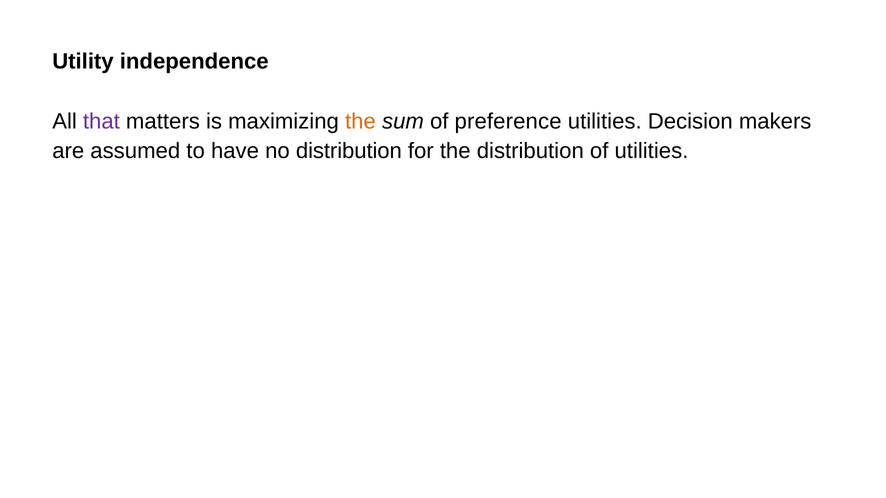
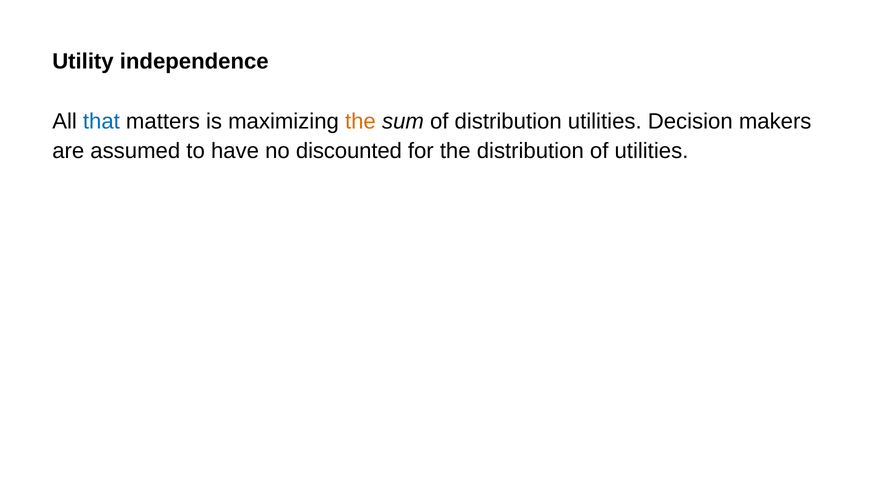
that colour: purple -> blue (101, 122)
of preference: preference -> distribution (508, 122)
no distribution: distribution -> discounted (349, 151)
